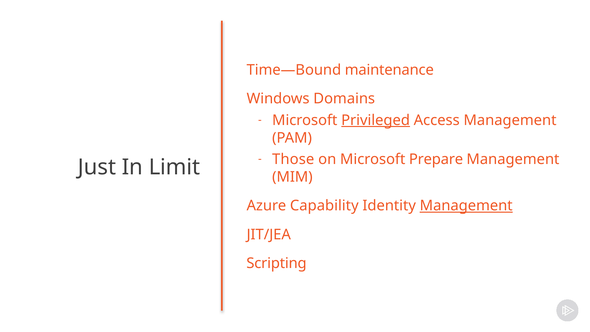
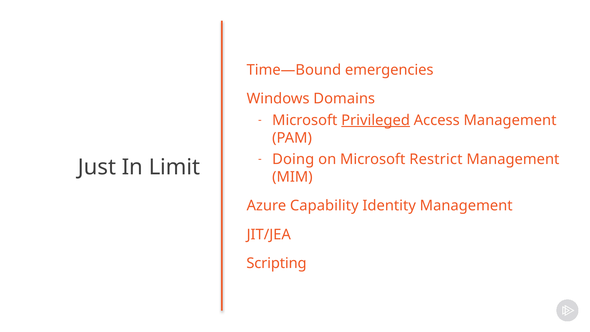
maintenance: maintenance -> emergencies (389, 70)
Those: Those -> Doing (293, 159)
Prepare: Prepare -> Restrict (436, 159)
Management underline: present -> none (466, 206)
